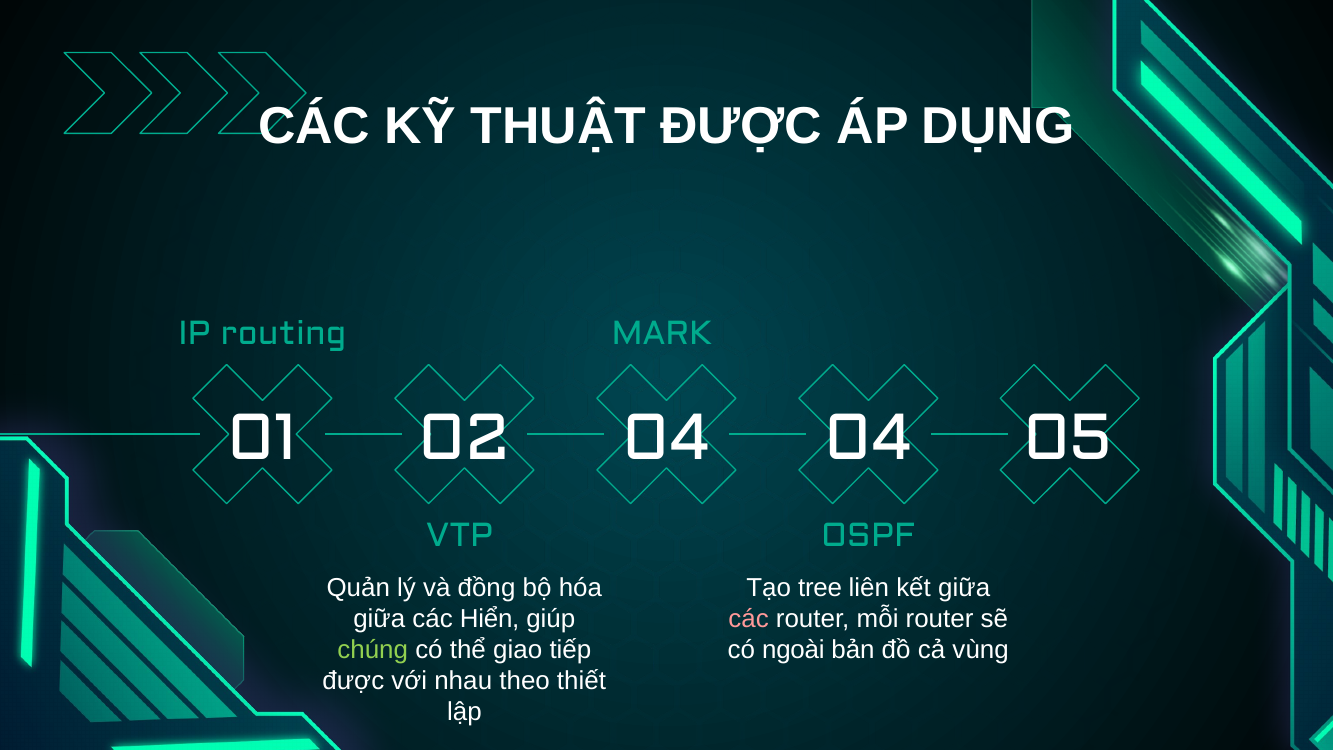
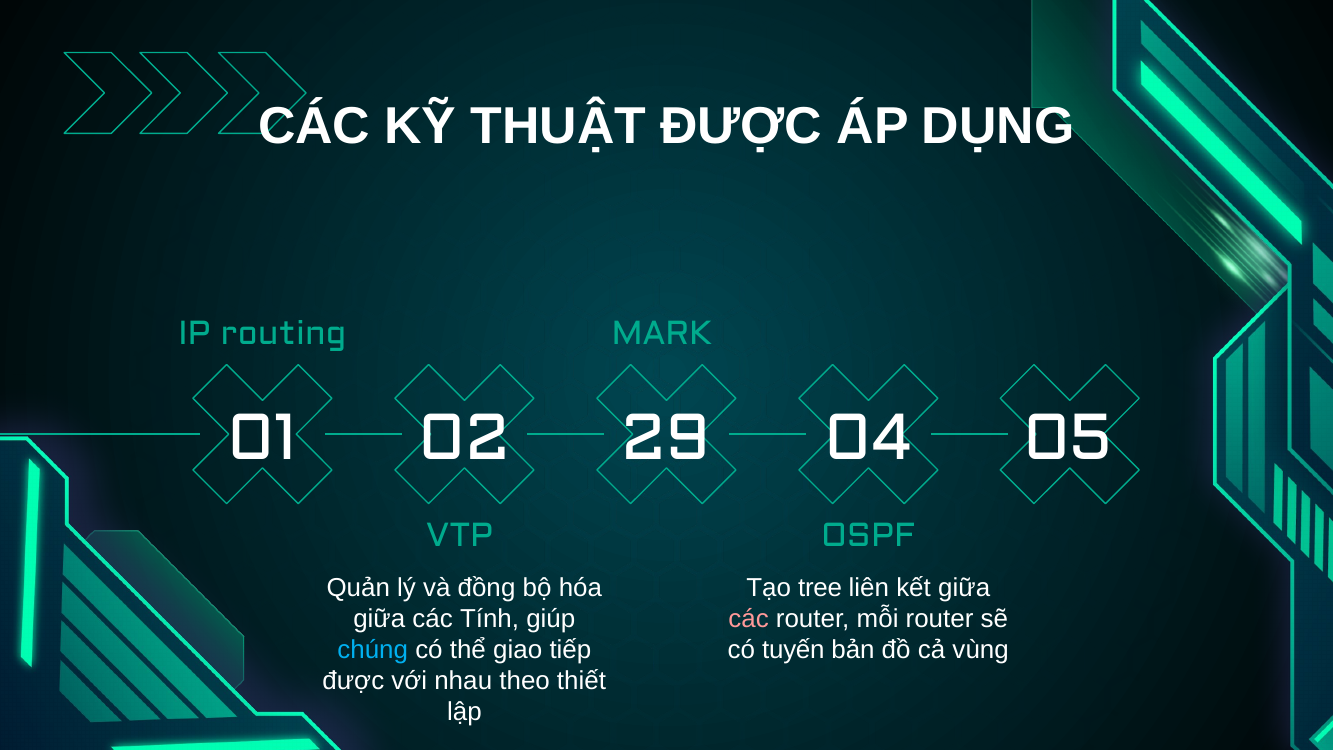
02 04: 04 -> 29 (666, 438)
Hiển: Hiển -> Tính (490, 619)
chúng colour: light green -> light blue (373, 650)
ngoài: ngoài -> tuyến (793, 650)
